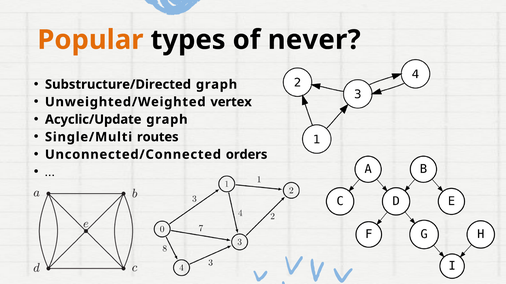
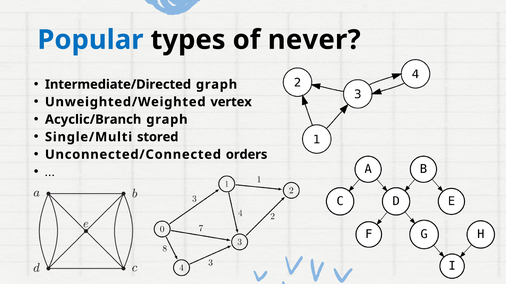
Popular colour: orange -> blue (90, 40)
Substructure/Directed: Substructure/Directed -> Intermediate/Directed (118, 85)
Acyclic/Update: Acyclic/Update -> Acyclic/Branch (93, 120)
routes: routes -> stored (158, 137)
